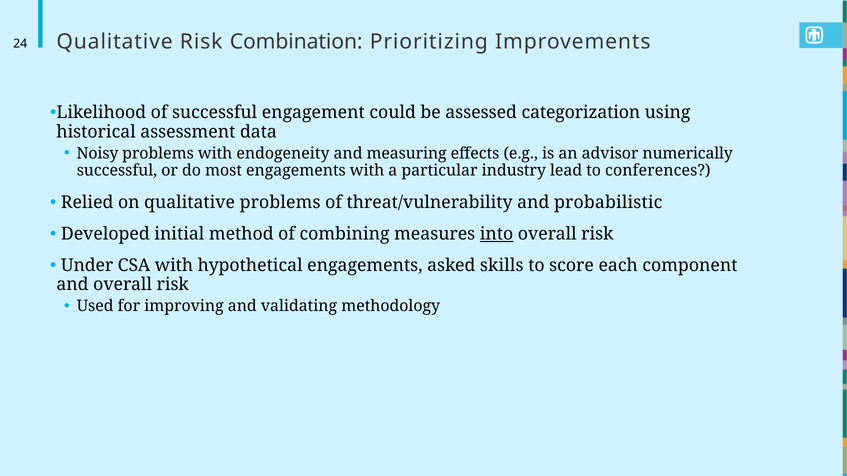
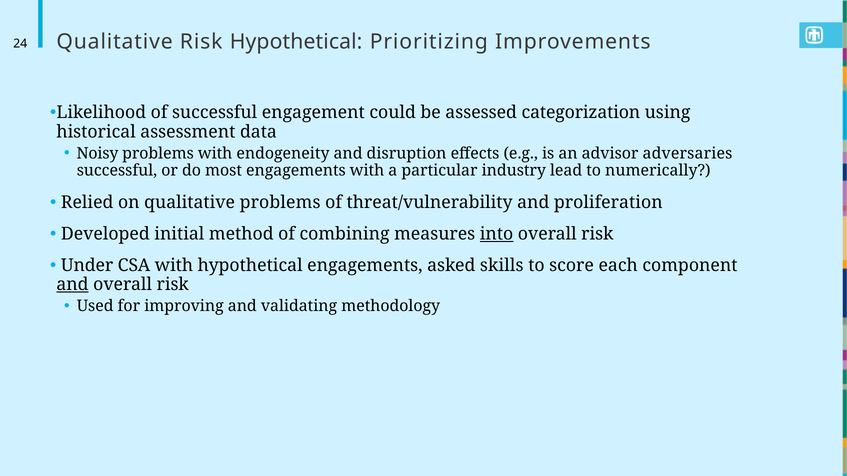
Risk Combination: Combination -> Hypothetical (296, 42)
measuring: measuring -> disruption (407, 153)
numerically: numerically -> adversaries (687, 153)
conferences: conferences -> numerically (658, 171)
probabilistic: probabilistic -> proliferation (608, 203)
and underline: none -> present (72, 285)
